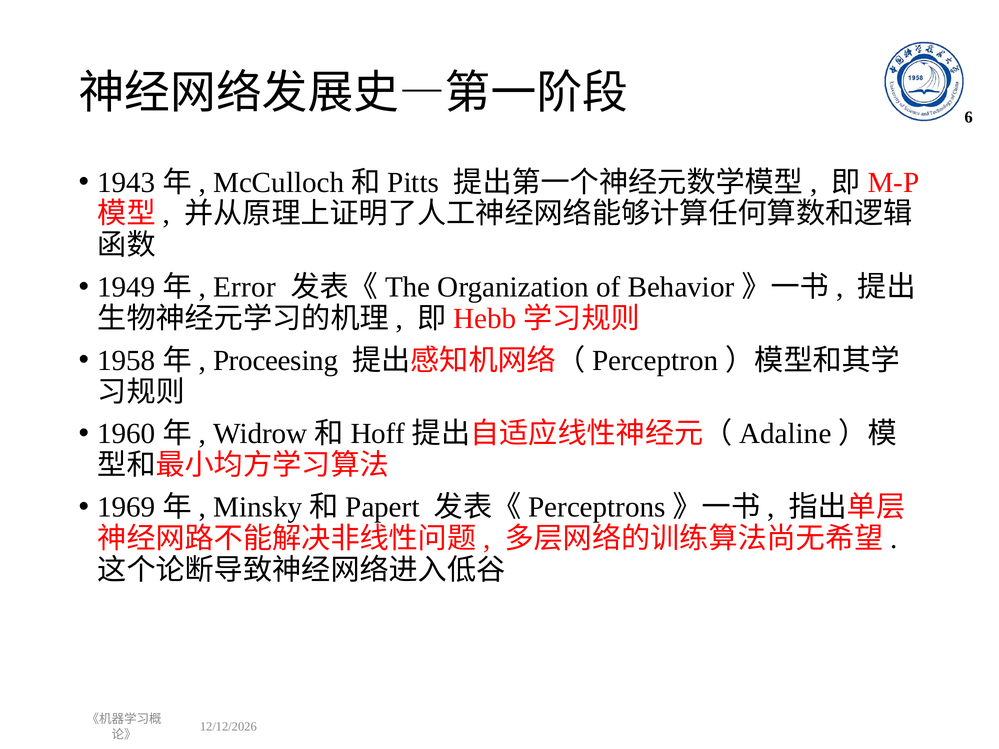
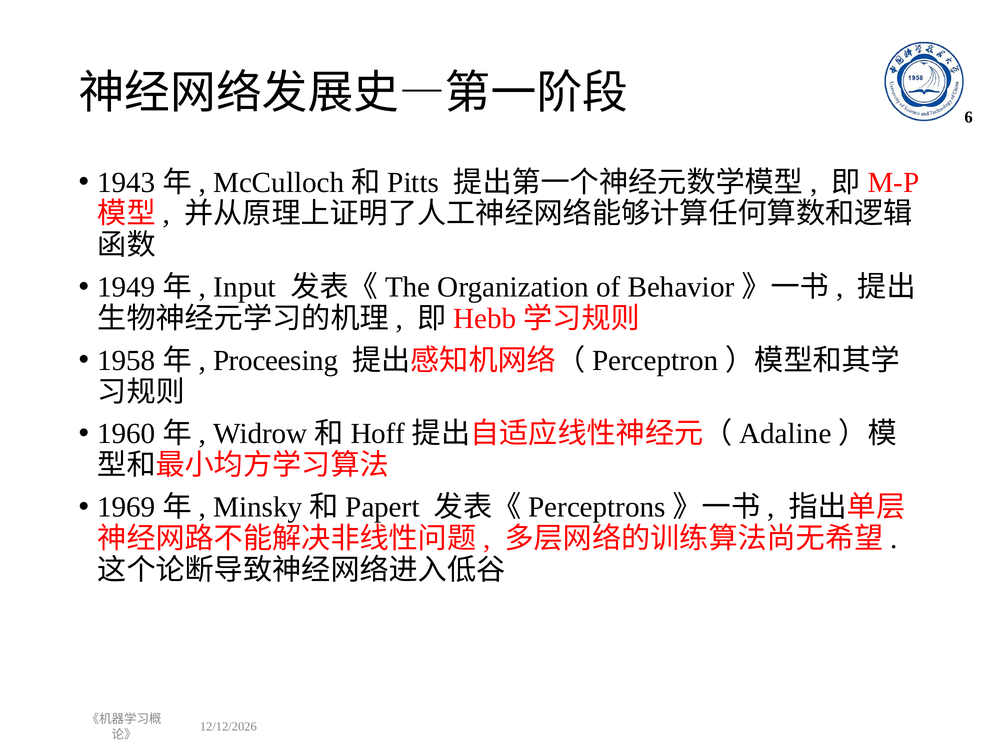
Error: Error -> Input (245, 287)
